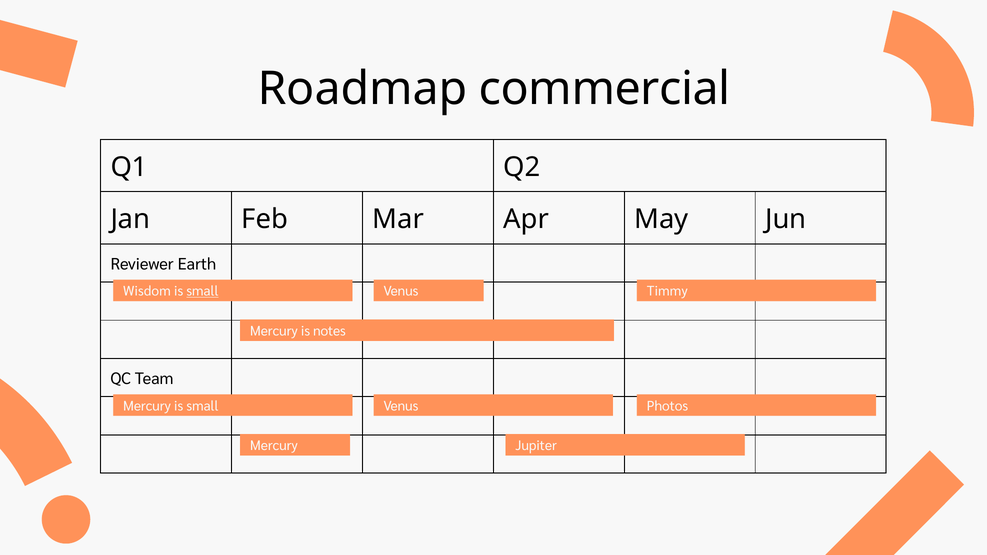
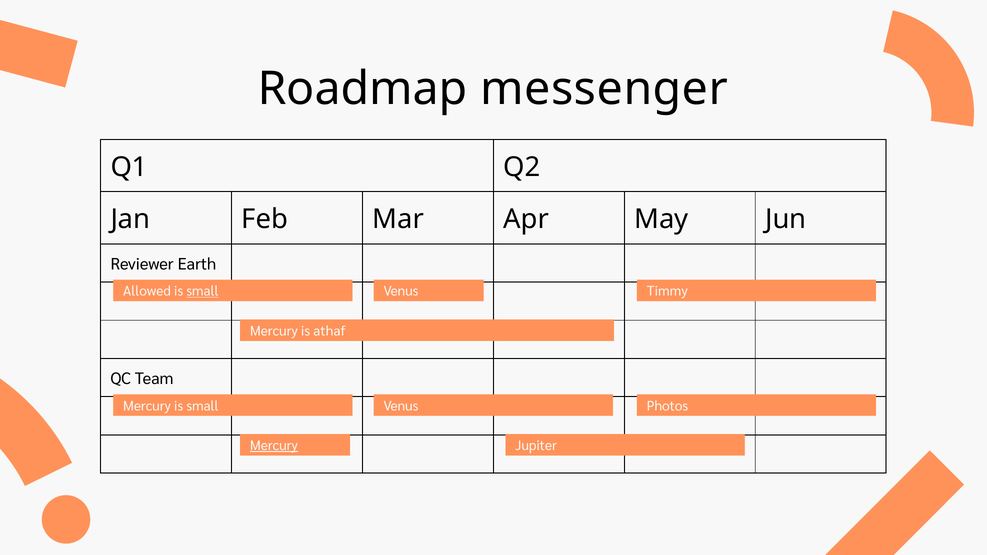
commercial: commercial -> messenger (604, 89)
Wisdom: Wisdom -> Allowed (147, 292)
notes: notes -> athaf (329, 331)
Mercury underline: none -> present (274, 446)
